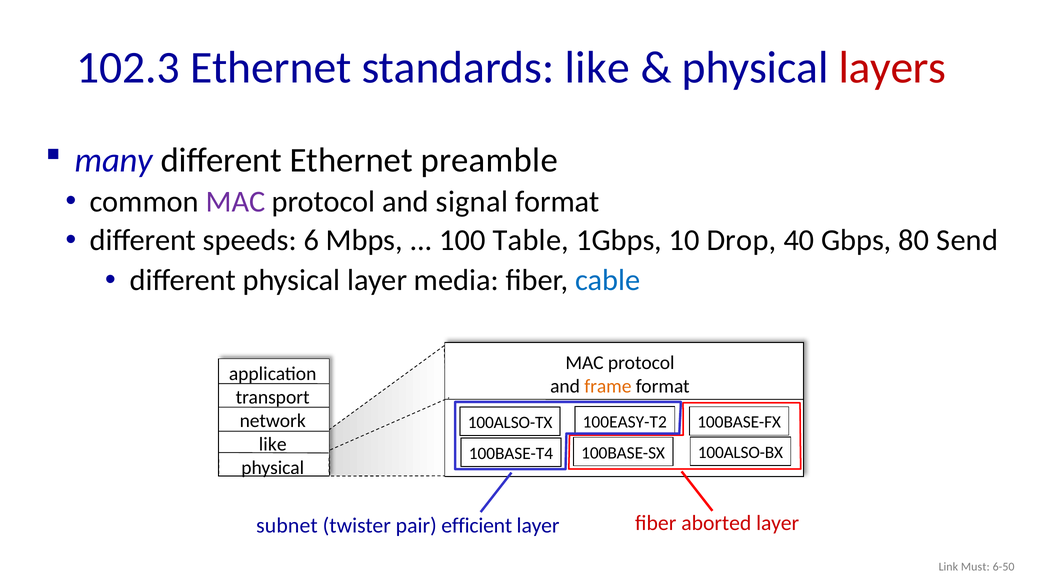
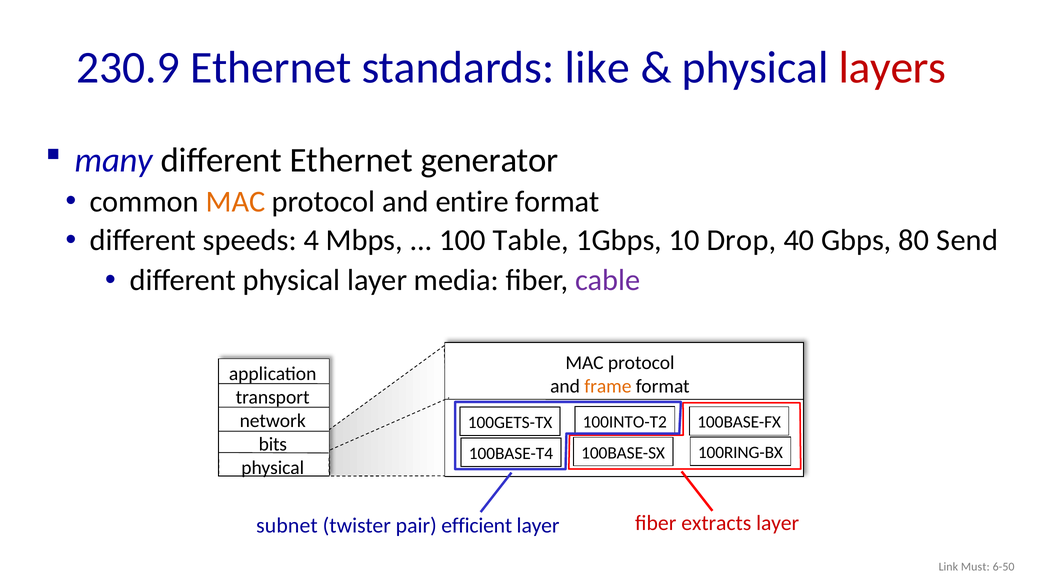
102.3: 102.3 -> 230.9 (128, 68)
preamble: preamble -> generator (489, 160)
MAC colour: purple -> orange (235, 202)
signal: signal -> entire (472, 202)
6: 6 -> 4 (311, 240)
cable colour: blue -> purple (608, 280)
100EASY-T2: 100EASY-T2 -> 100INTO-T2 (625, 422)
100ALSO-TX: 100ALSO-TX -> 100GETS-TX (510, 423)
like: like -> bits (273, 444)
100ALSO-BX: 100ALSO-BX -> 100RING-BX (740, 452)
aborted: aborted -> extracts (716, 523)
